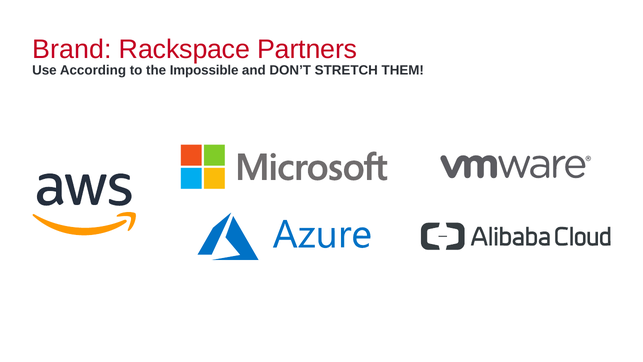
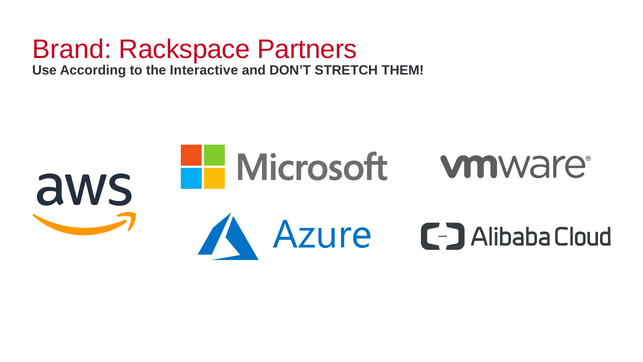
Impossible: Impossible -> Interactive (204, 70)
